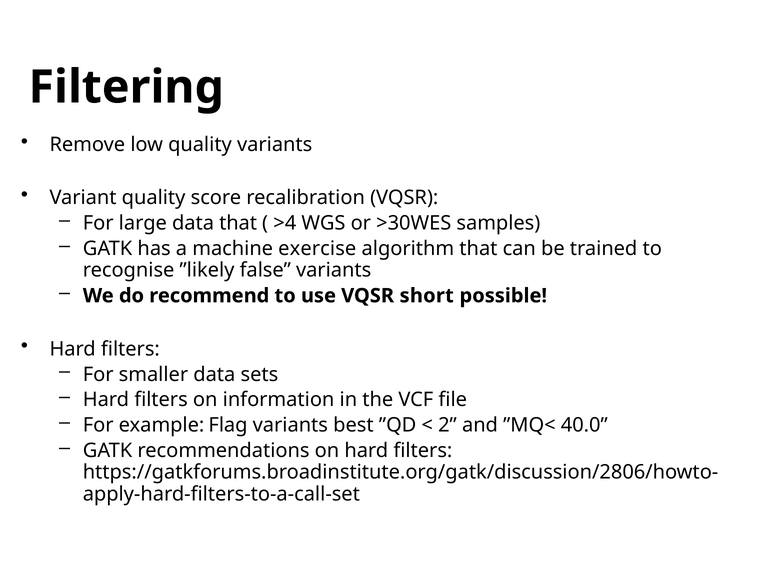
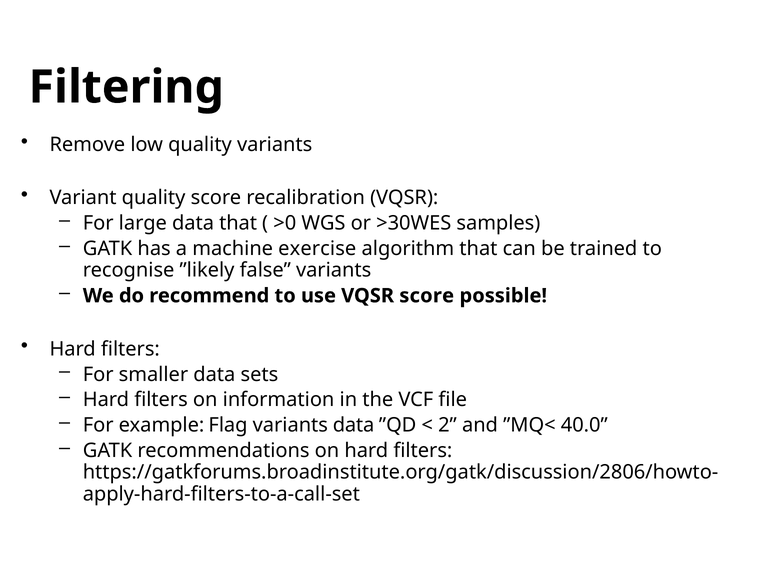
>4: >4 -> >0 (285, 223)
VQSR short: short -> score (427, 296)
variants best: best -> data (354, 426)
